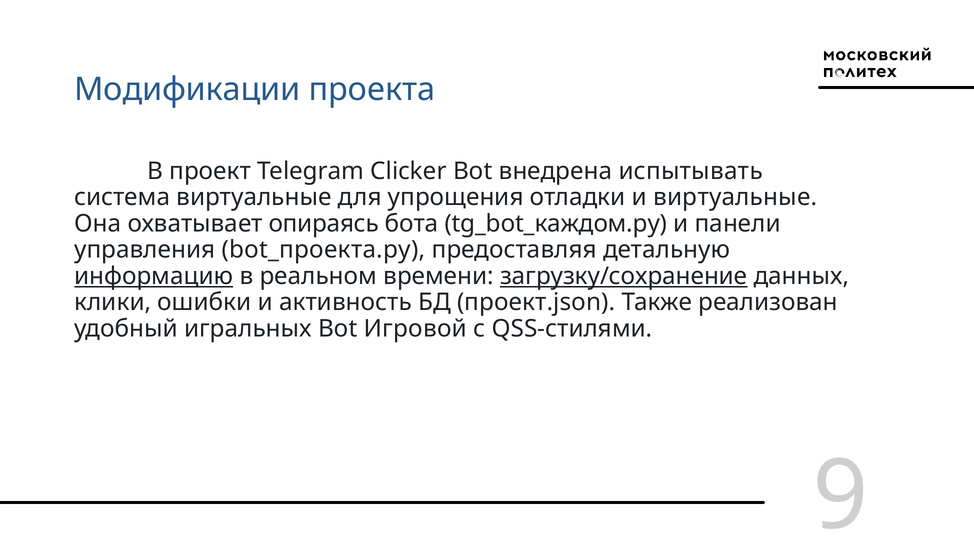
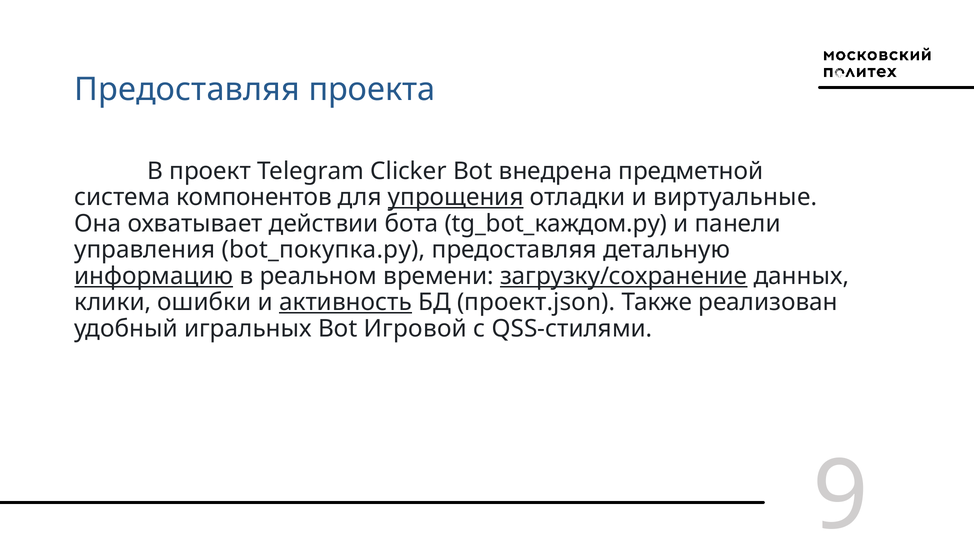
Модификации: Модификации -> Предоставляя (187, 89)
испытывать: испытывать -> предметной (691, 171)
система виртуальные: виртуальные -> компонентов (254, 197)
упрощения underline: none -> present (456, 197)
опираясь: опираясь -> действии (324, 224)
bot_проекта.py: bot_проекта.py -> bot_покупка.py (323, 250)
активность underline: none -> present (345, 302)
